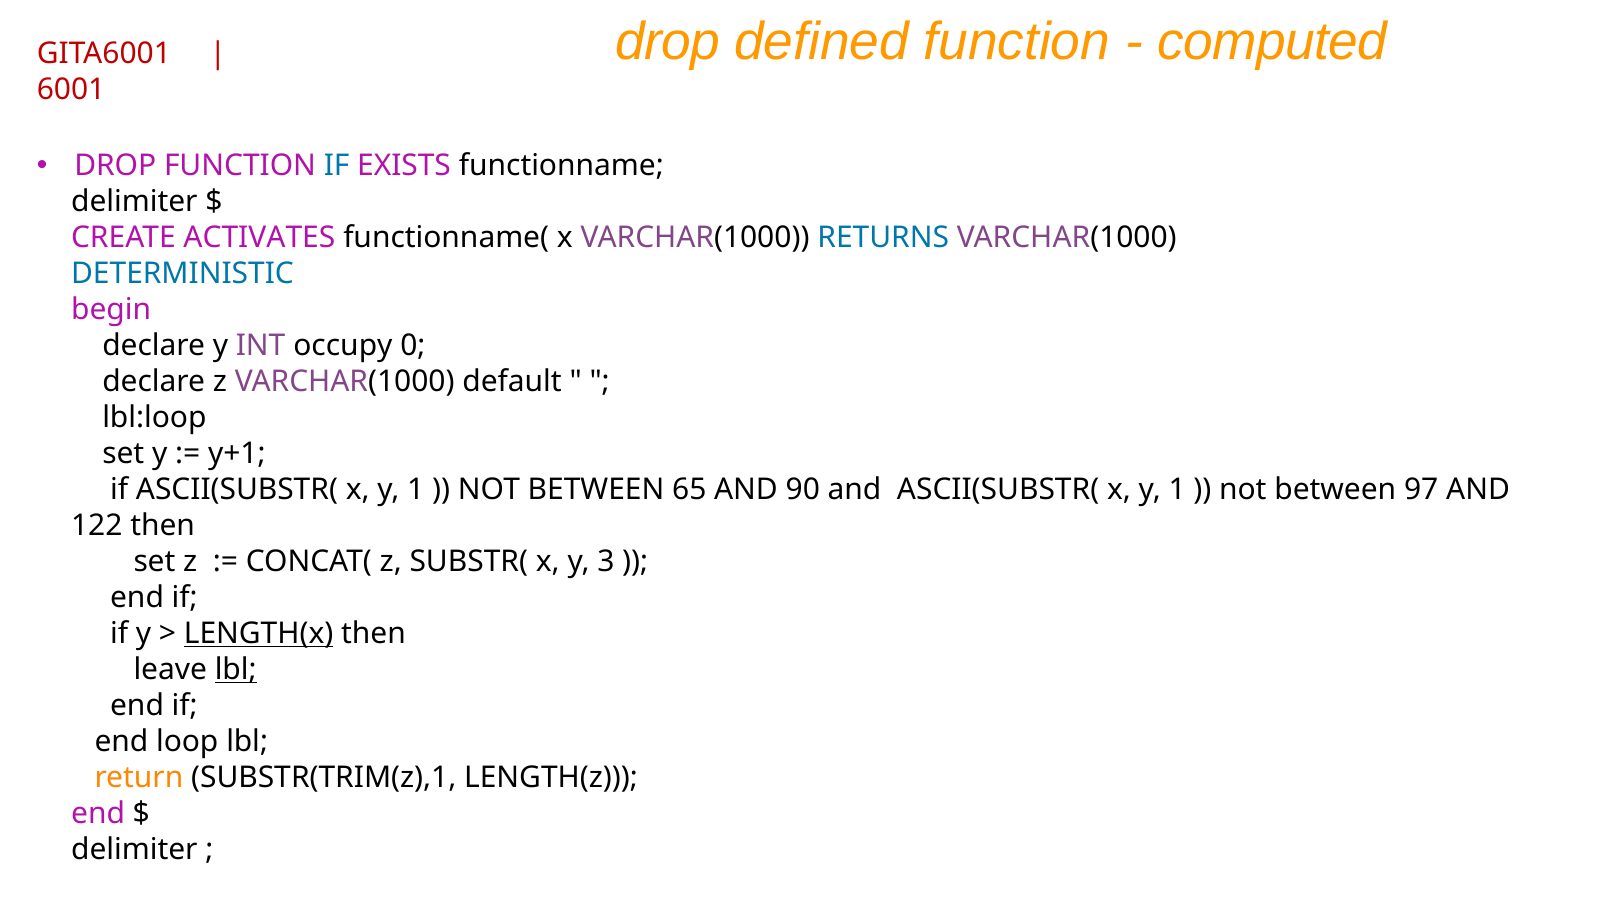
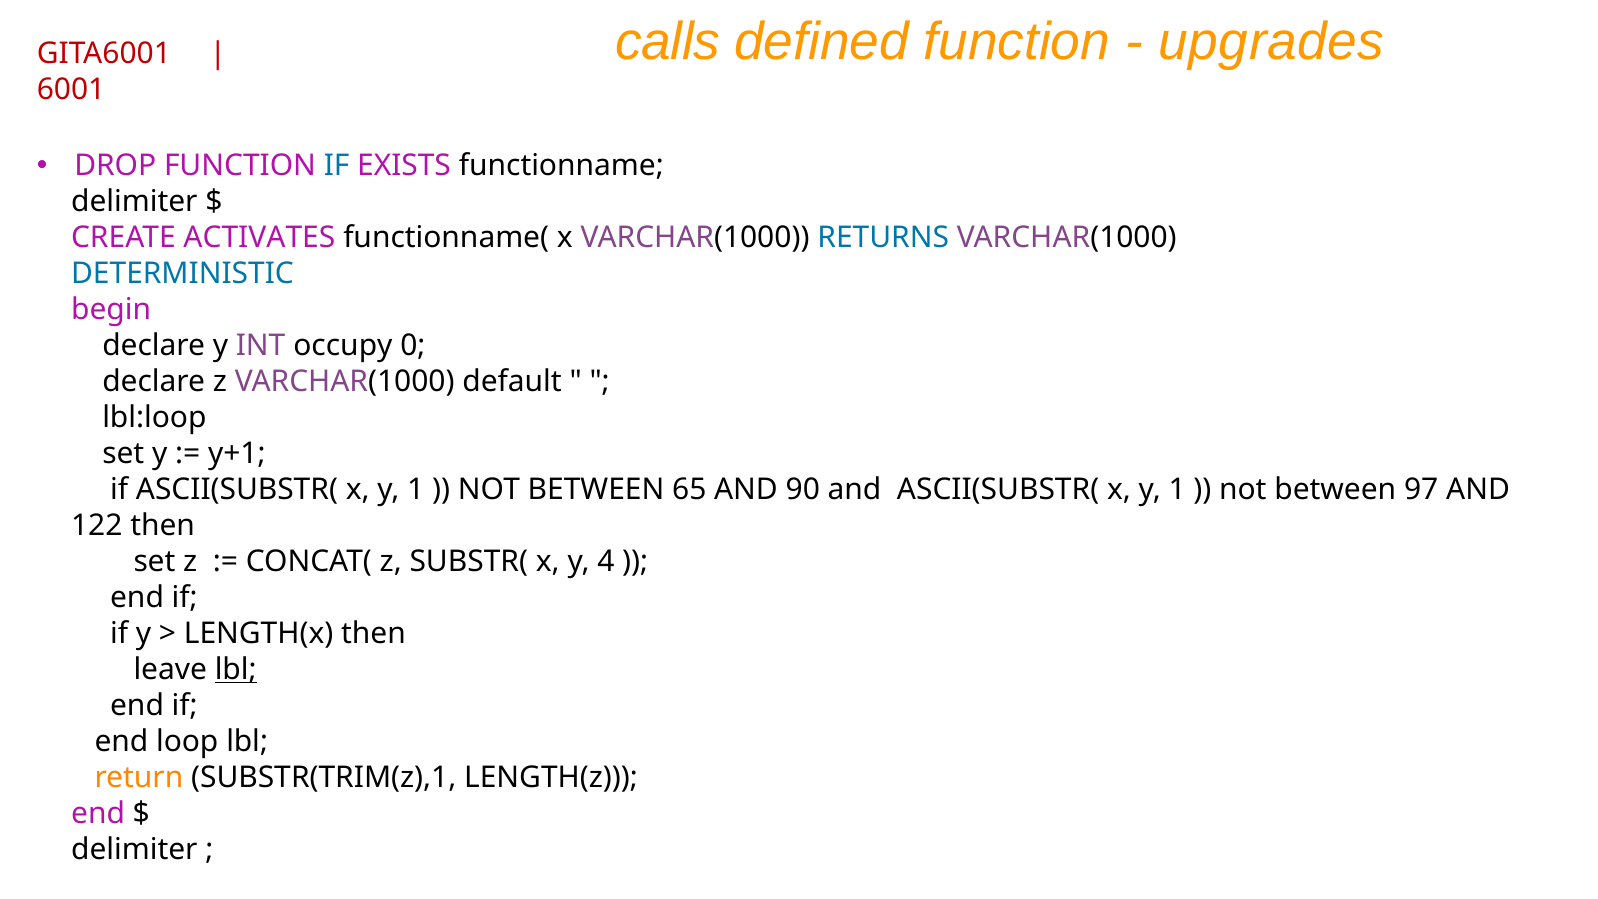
drop: drop -> calls (668, 42)
computed: computed -> upgrades (1272, 42)
3: 3 -> 4 (606, 562)
LENGTH(x underline: present -> none (259, 633)
